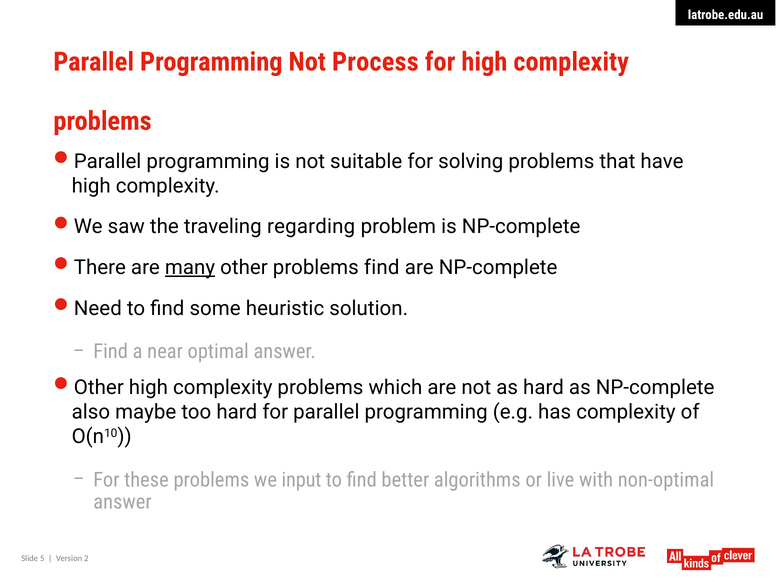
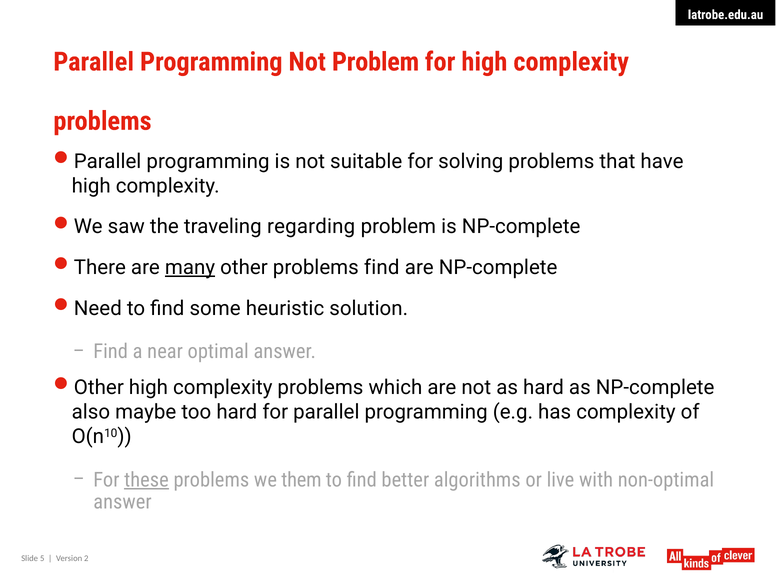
Not Process: Process -> Problem (376, 62)
these underline: none -> present (146, 480)
input: input -> them (301, 480)
